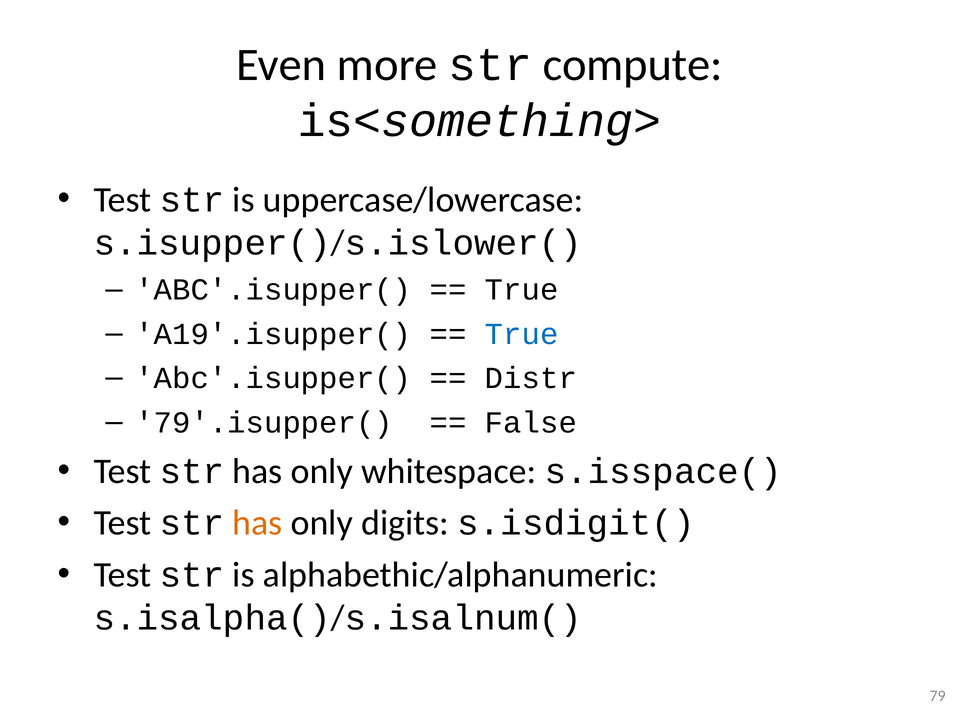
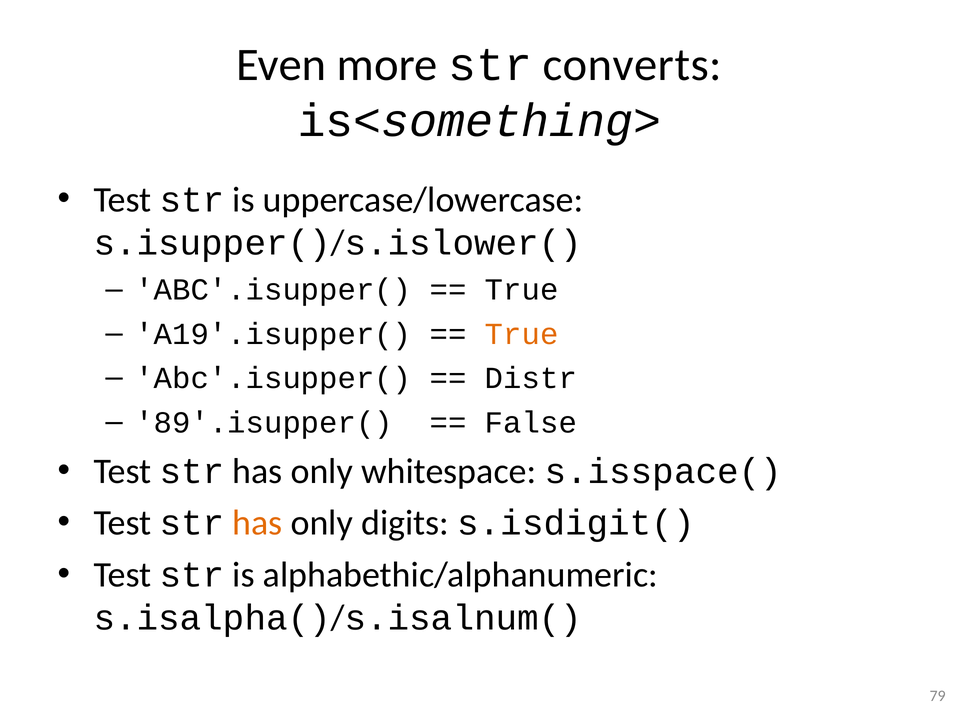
compute: compute -> converts (632, 65)
True colour: blue -> orange (522, 334)
79'.isupper(: 79'.isupper( -> 89'.isupper( (264, 423)
